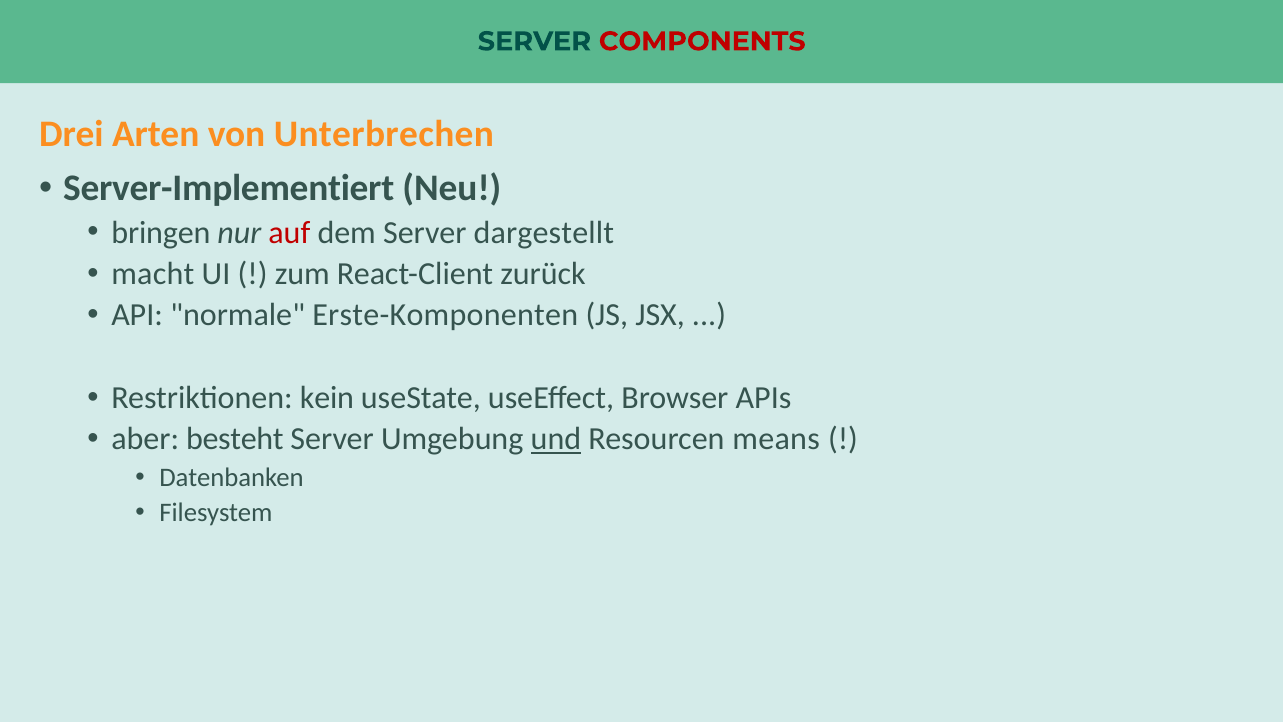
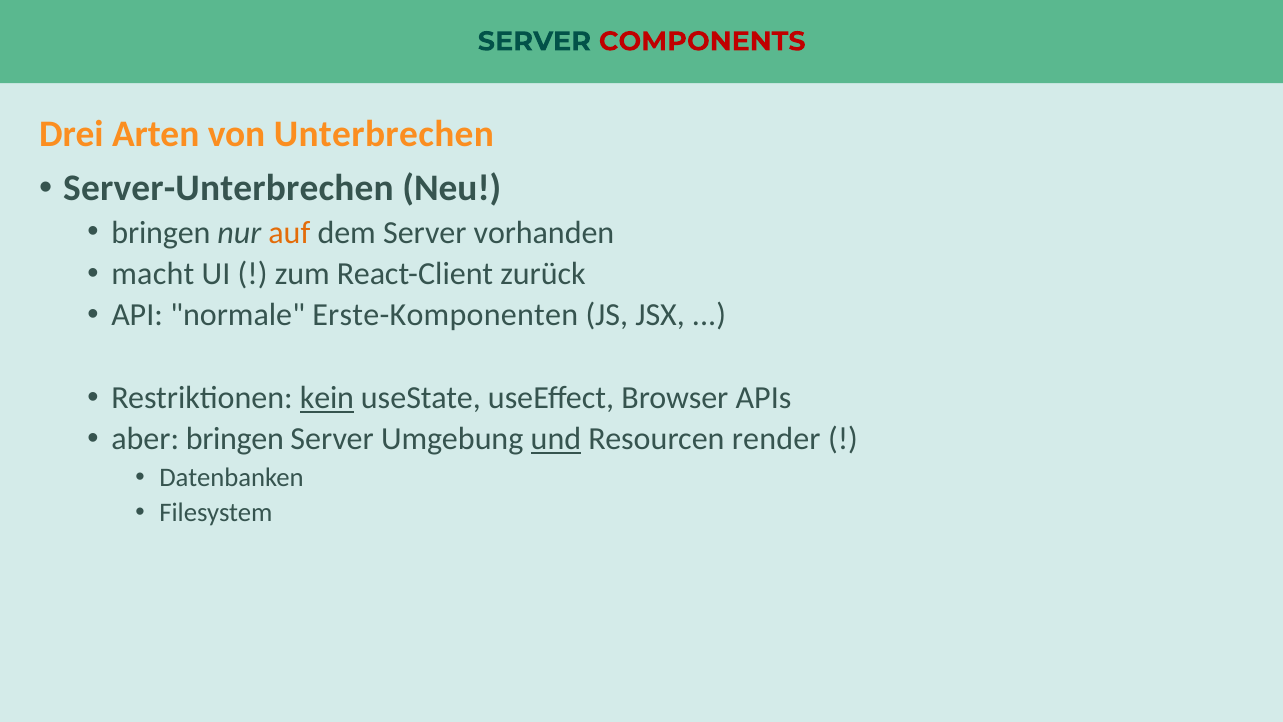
Server-Implementiert: Server-Implementiert -> Server-Unterbrechen (228, 188)
auf colour: red -> orange (289, 232)
dargestellt: dargestellt -> vorhanden (544, 232)
kein underline: none -> present (327, 398)
aber besteht: besteht -> bringen (235, 439)
means: means -> render (776, 439)
